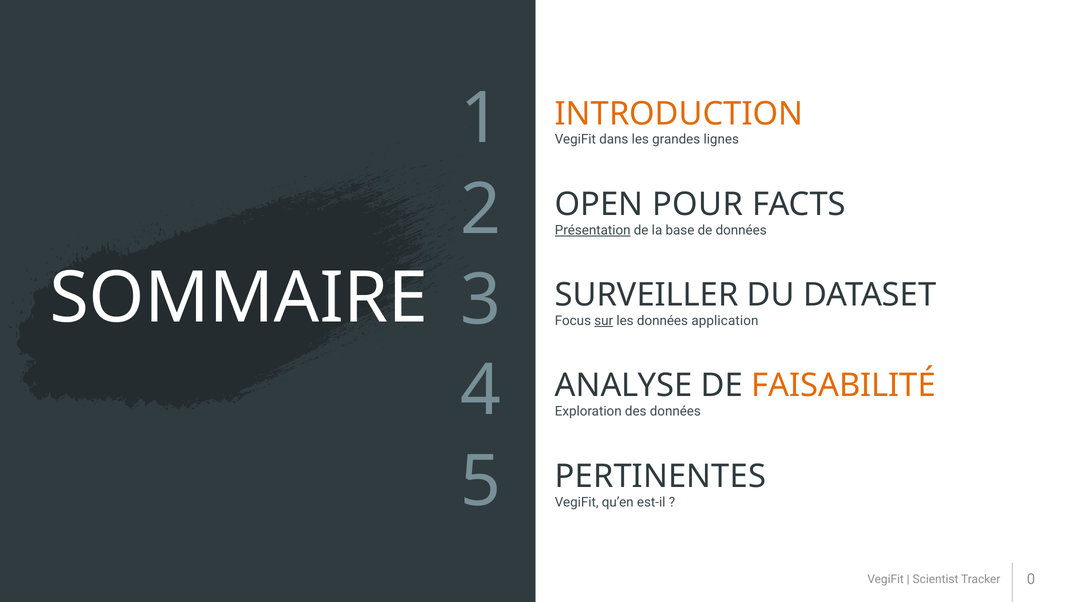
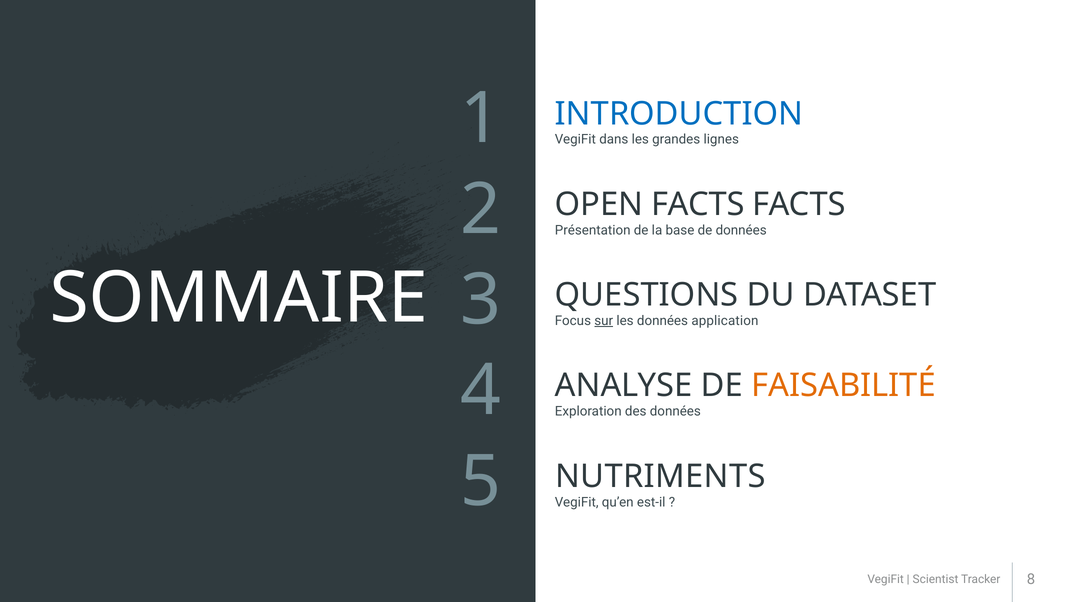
INTRODUCTION colour: orange -> blue (679, 114)
OPEN POUR: POUR -> FACTS (698, 204)
Présentation underline: present -> none (593, 230)
SURVEILLER: SURVEILLER -> QUESTIONS (647, 295)
PERTINENTES: PERTINENTES -> NUTRIMENTS (660, 477)
0: 0 -> 8 (1031, 580)
